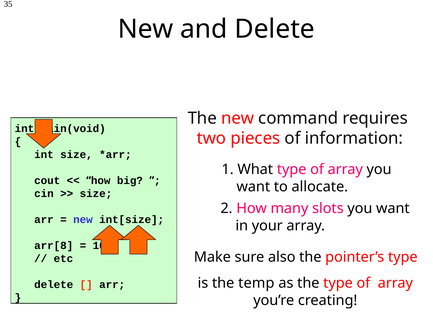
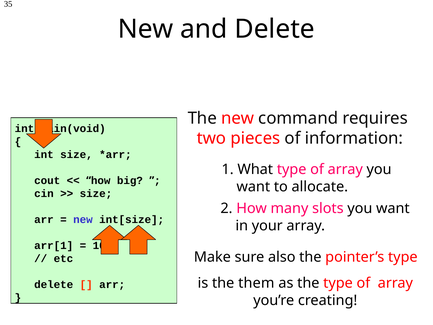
arr[8: arr[8 -> arr[1 (54, 245)
temp: temp -> them (256, 283)
